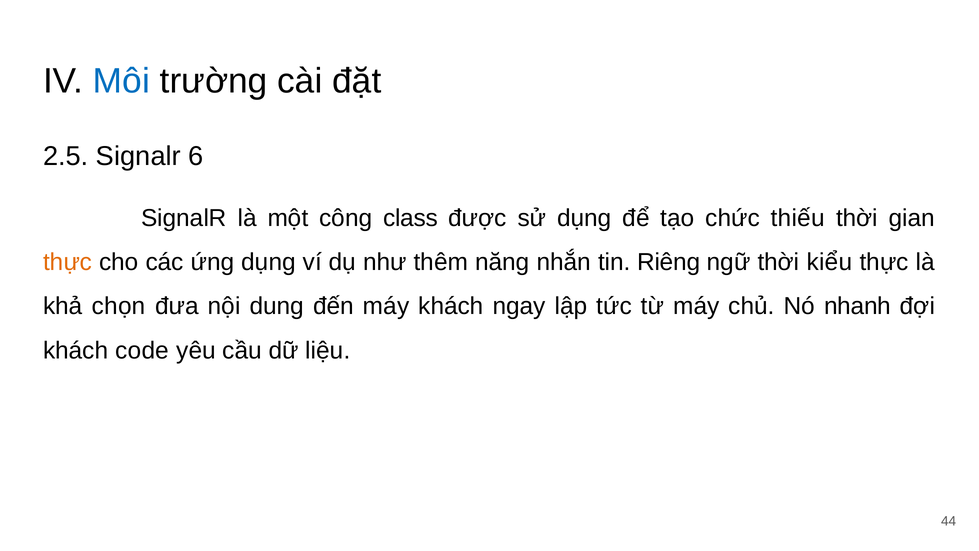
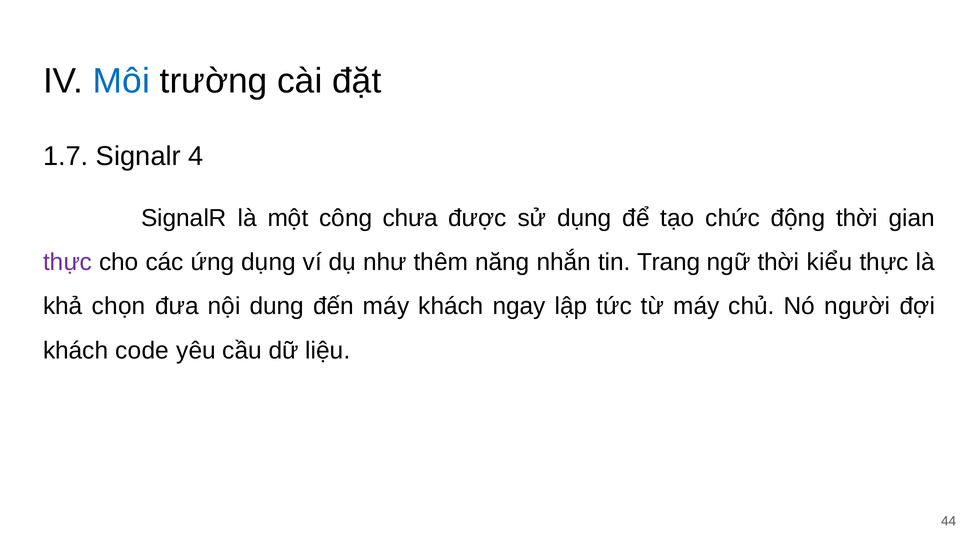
2.5: 2.5 -> 1.7 (66, 156)
6: 6 -> 4 (196, 156)
class: class -> chưa (411, 218)
thiếu: thiếu -> động (798, 218)
thực colour: orange -> purple (68, 262)
Riêng: Riêng -> Trang (669, 262)
nhanh: nhanh -> người (857, 306)
